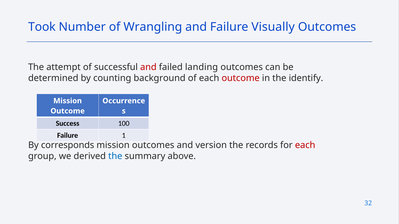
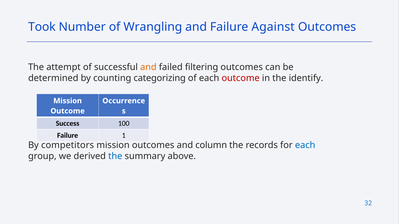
Visually: Visually -> Against (273, 27)
and colour: red -> orange (148, 67)
landing: landing -> filtering (202, 67)
background: background -> categorizing (160, 78)
corresponds: corresponds -> competitors (68, 145)
version: version -> column (211, 145)
each colour: red -> blue (305, 145)
